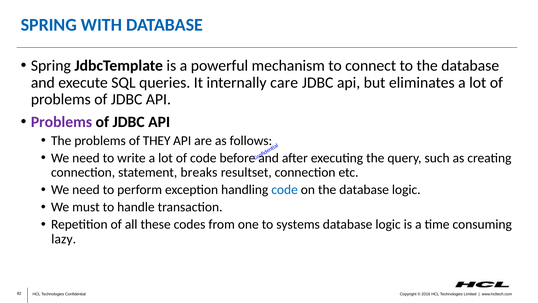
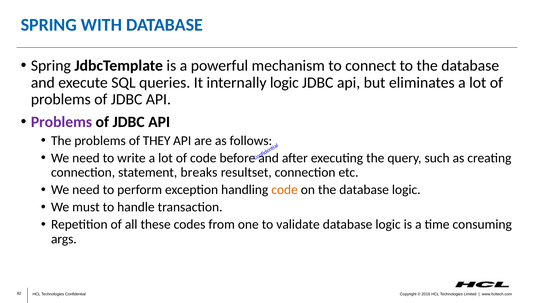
internally care: care -> logic (284, 82)
code colour: blue -> orange (285, 190)
systems: systems -> validate (298, 224)
lazy: lazy -> args (64, 239)
